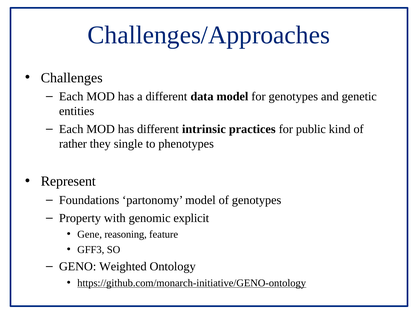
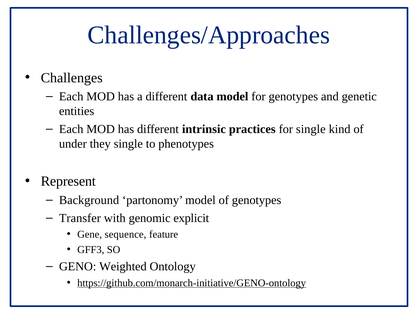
for public: public -> single (311, 129)
rather: rather -> under (73, 144)
Foundations: Foundations -> Background (89, 200)
Property: Property -> Transfer (80, 218)
reasoning: reasoning -> sequence (125, 234)
